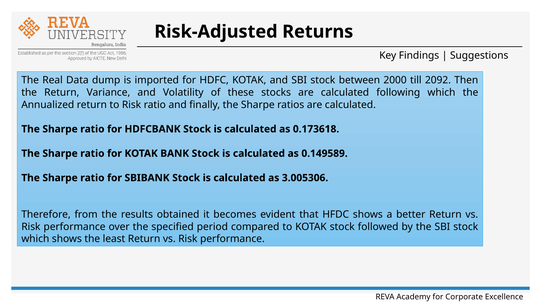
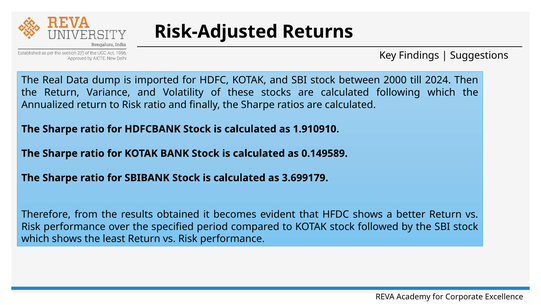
2092: 2092 -> 2024 (438, 80)
0.173618: 0.173618 -> 1.910910 (316, 129)
3.005306: 3.005306 -> 3.699179 (305, 177)
